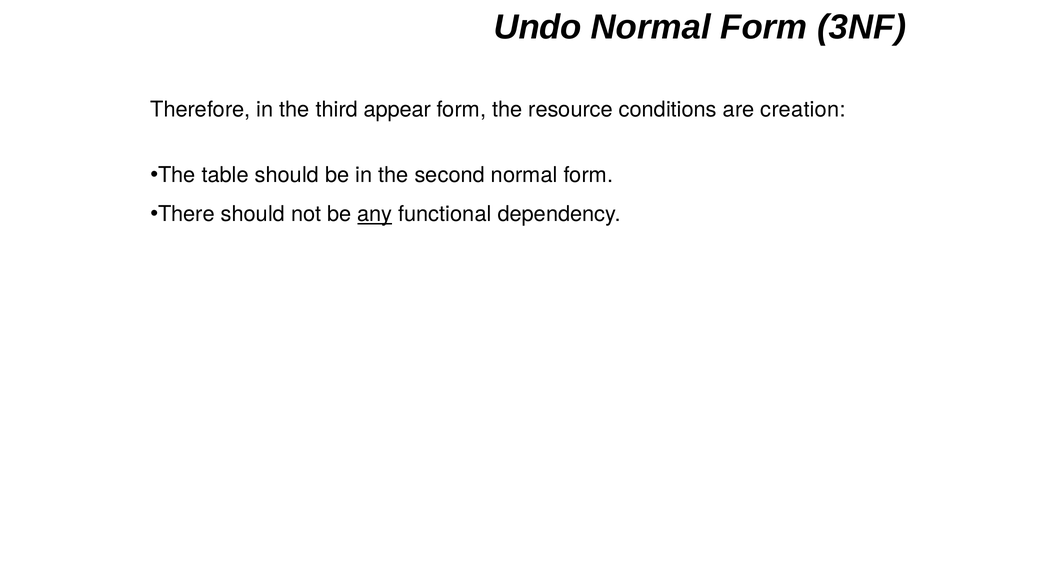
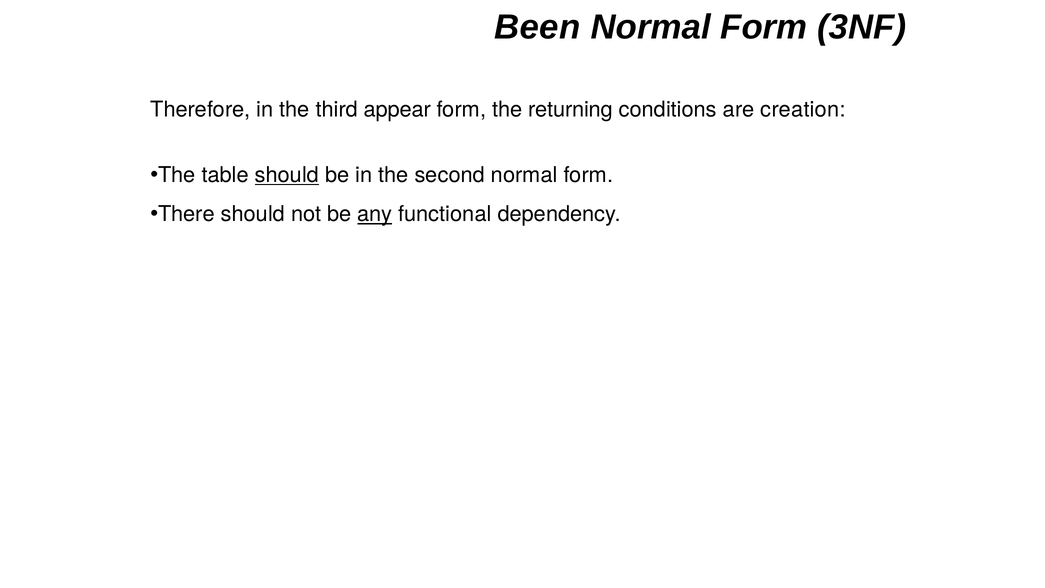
Undo: Undo -> Been (537, 27)
resource: resource -> returning (571, 110)
should underline: none -> present (287, 175)
